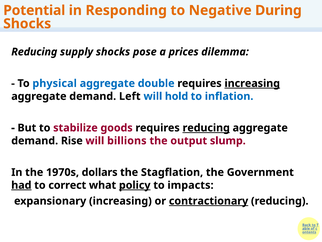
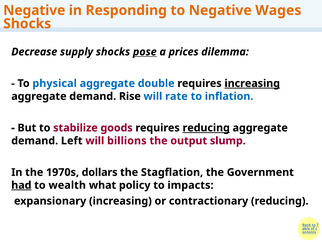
Potential: Potential -> Negative (34, 10)
During: During -> Wages (278, 10)
Reducing: Reducing -> Decrease (34, 52)
pose underline: none -> present (145, 52)
Left: Left -> Rise (130, 96)
hold: hold -> rate (176, 96)
Rise: Rise -> Left (72, 140)
correct: correct -> wealth (67, 185)
policy underline: present -> none (135, 185)
contractionary underline: present -> none (209, 201)
